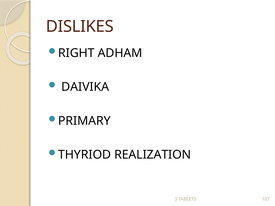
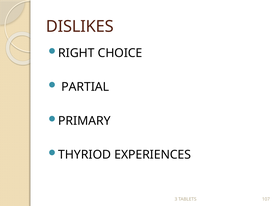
ADHAM: ADHAM -> CHOICE (120, 53)
DAIVIKA: DAIVIKA -> PARTIAL (85, 87)
REALIZATION: REALIZATION -> EXPERIENCES (153, 155)
